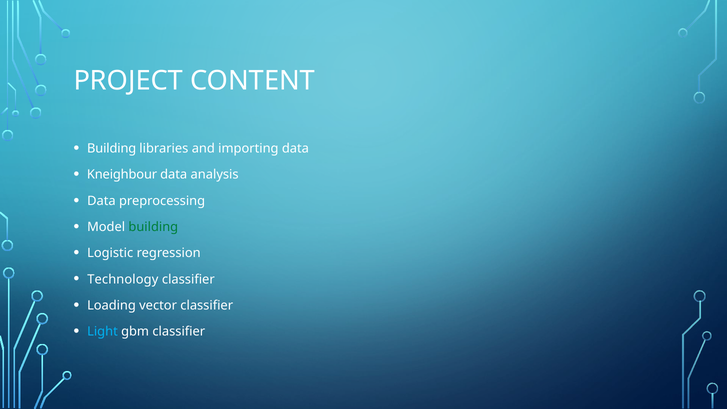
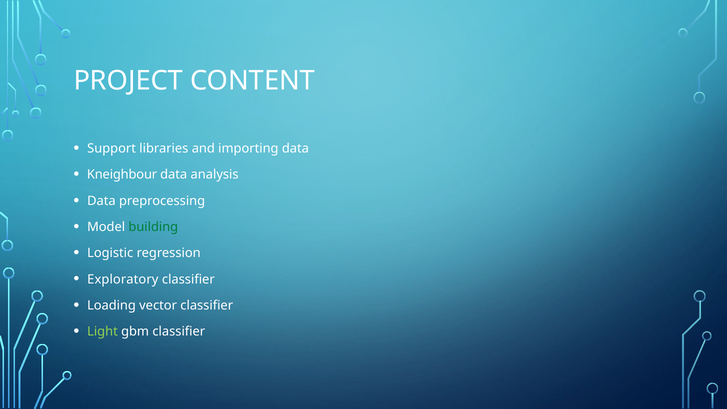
Building: Building -> Support (112, 149)
Technology: Technology -> Exploratory (123, 279)
Light colour: light blue -> light green (102, 331)
